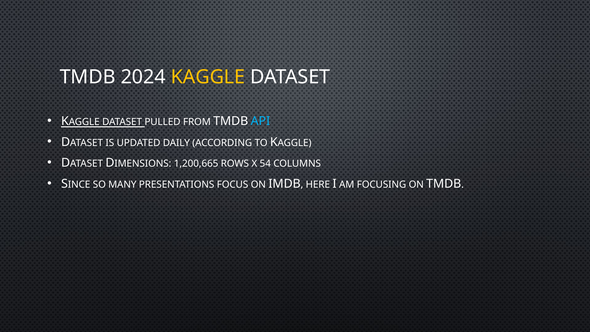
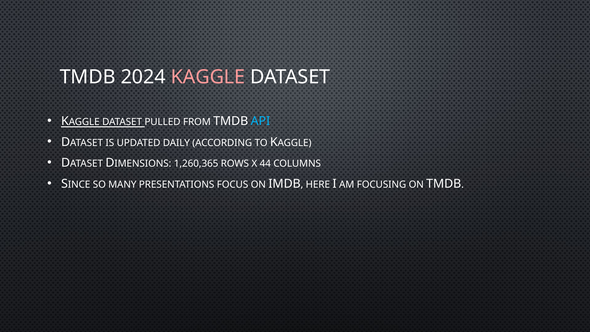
KAGGLE colour: yellow -> pink (208, 77)
1,200,665: 1,200,665 -> 1,260,365 (196, 164)
54: 54 -> 44 (265, 164)
